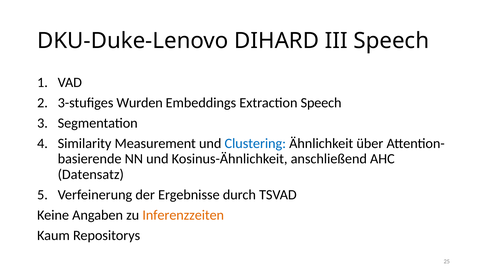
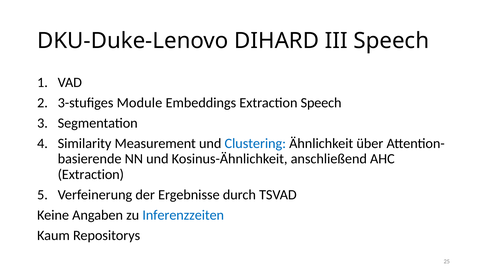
Wurden: Wurden -> Module (139, 103)
Datensatz: Datensatz -> Extraction (91, 174)
Inferenzzeiten colour: orange -> blue (183, 215)
